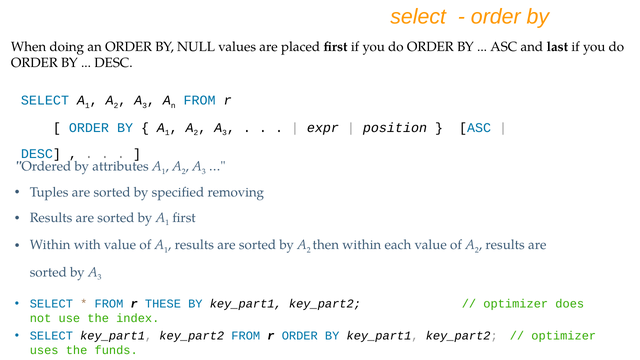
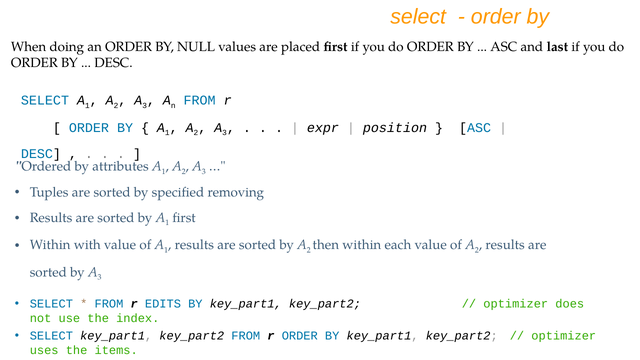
THESE: THESE -> EDITS (163, 304)
funds: funds -> items (116, 350)
